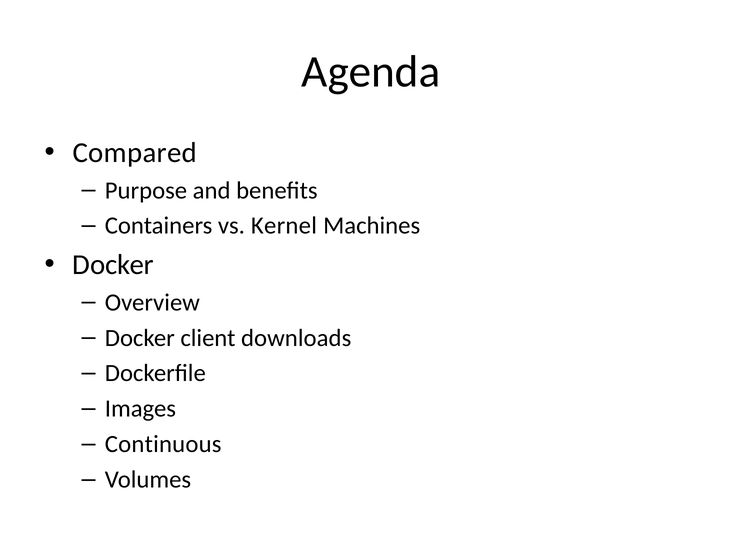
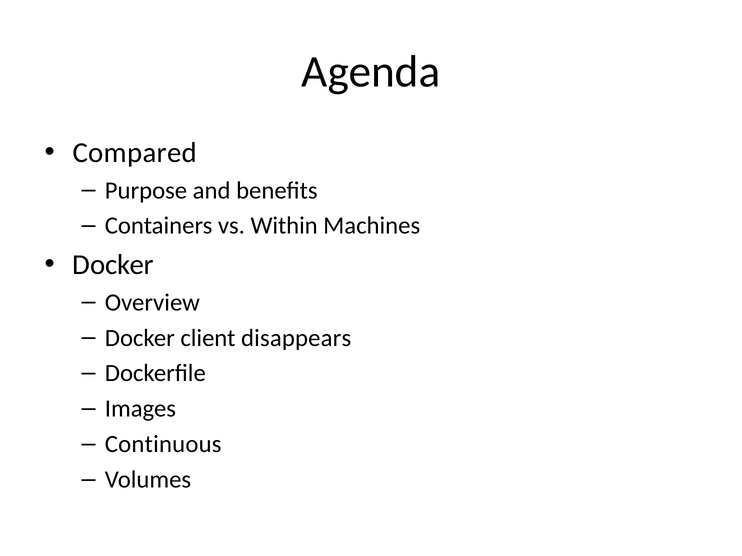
Kernel: Kernel -> Within (284, 226)
downloads: downloads -> disappears (296, 338)
